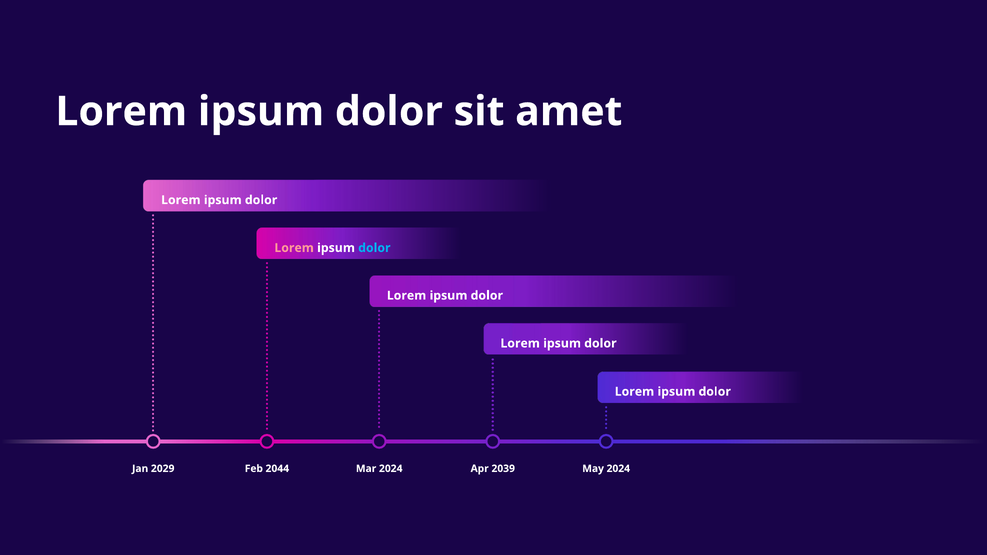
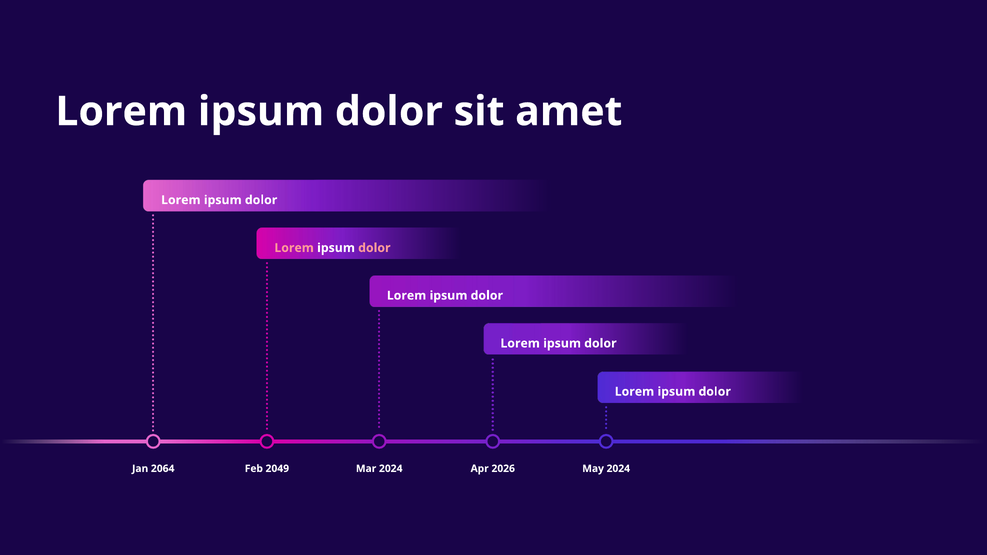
dolor colour: light blue -> pink (374, 248)
2029: 2029 -> 2064 (163, 469)
2044: 2044 -> 2049 (277, 469)
2039: 2039 -> 2026 (503, 469)
